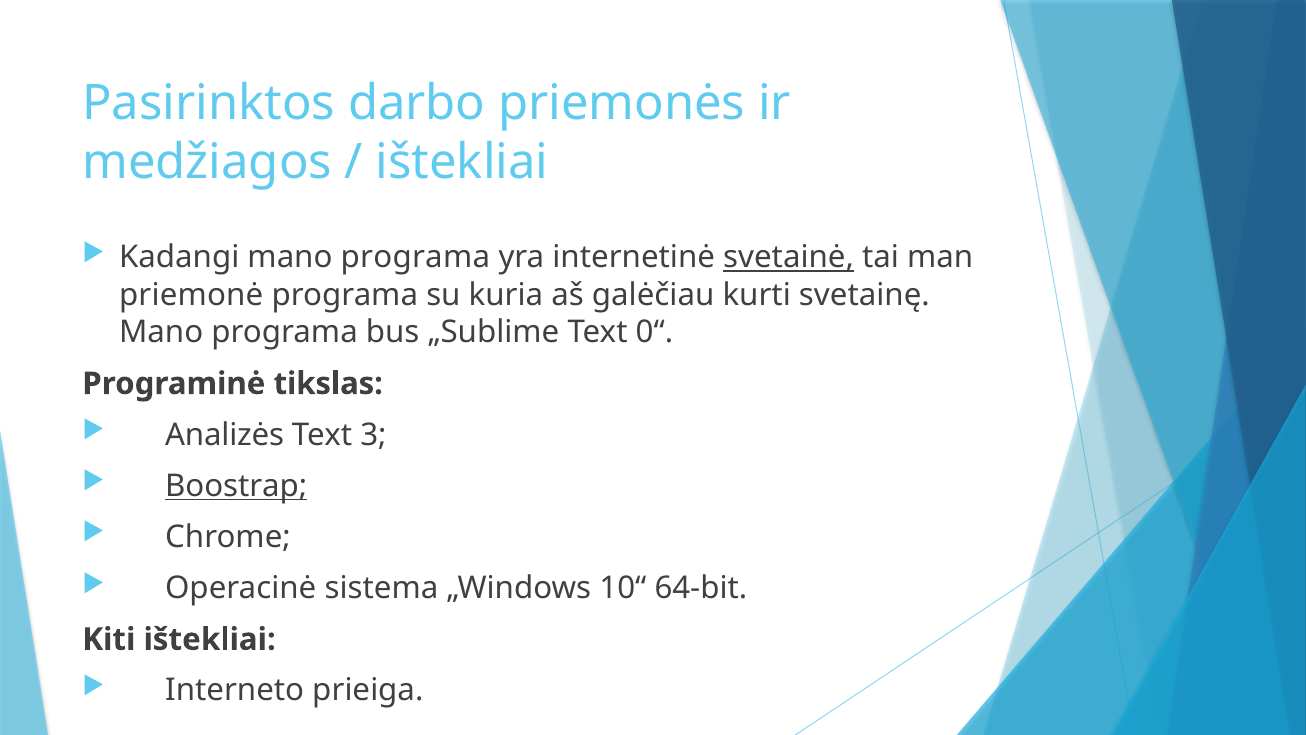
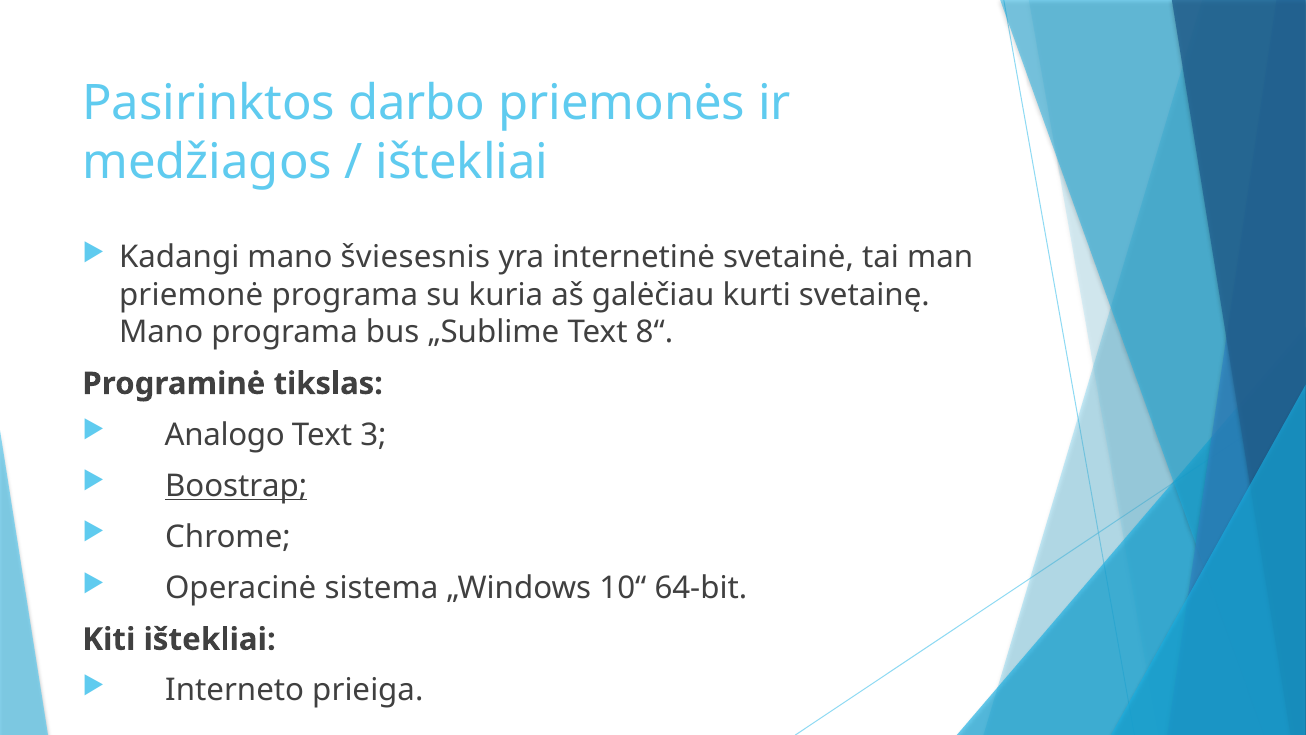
Kadangi mano programa: programa -> šviesesnis (415, 257)
svetainė underline: present -> none (789, 257)
0“: 0“ -> 8“ (654, 332)
Analizės: Analizės -> Analogo (225, 435)
